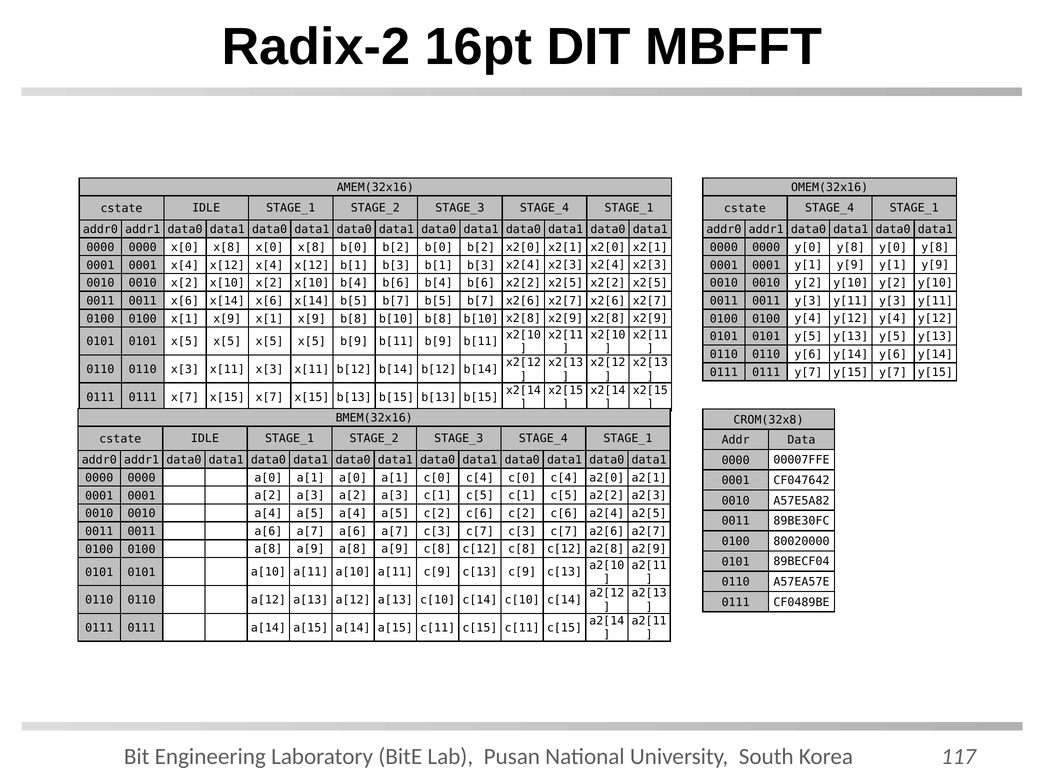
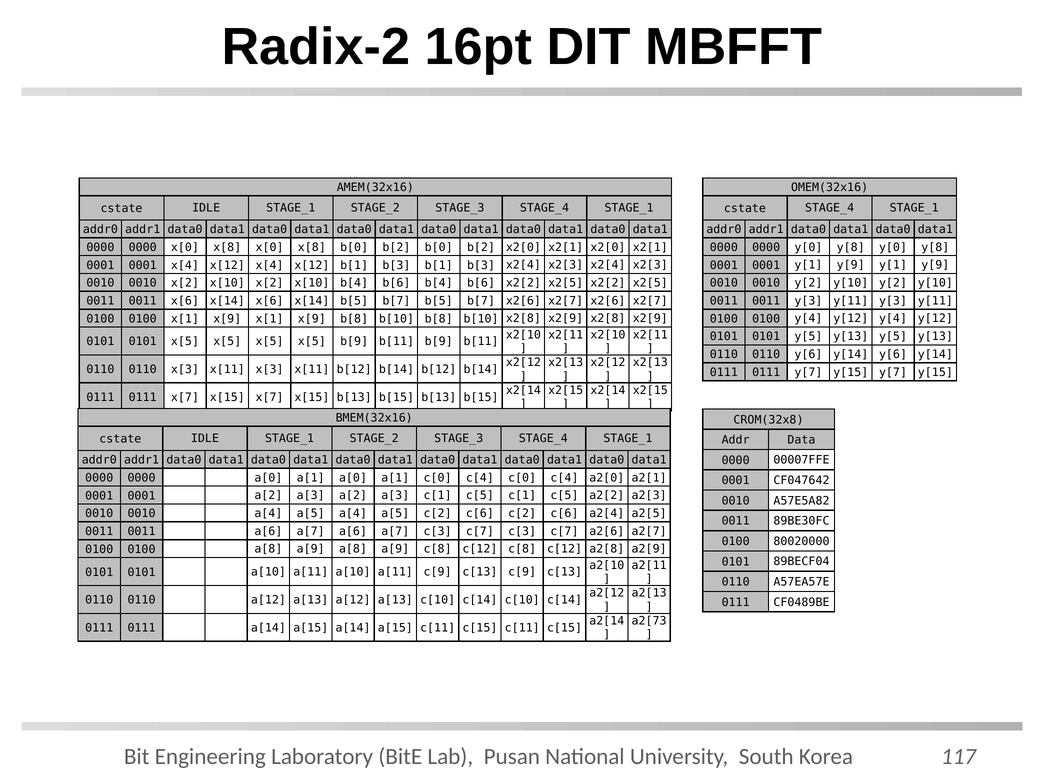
a2[11: a2[11 -> a2[73 (649, 621)
